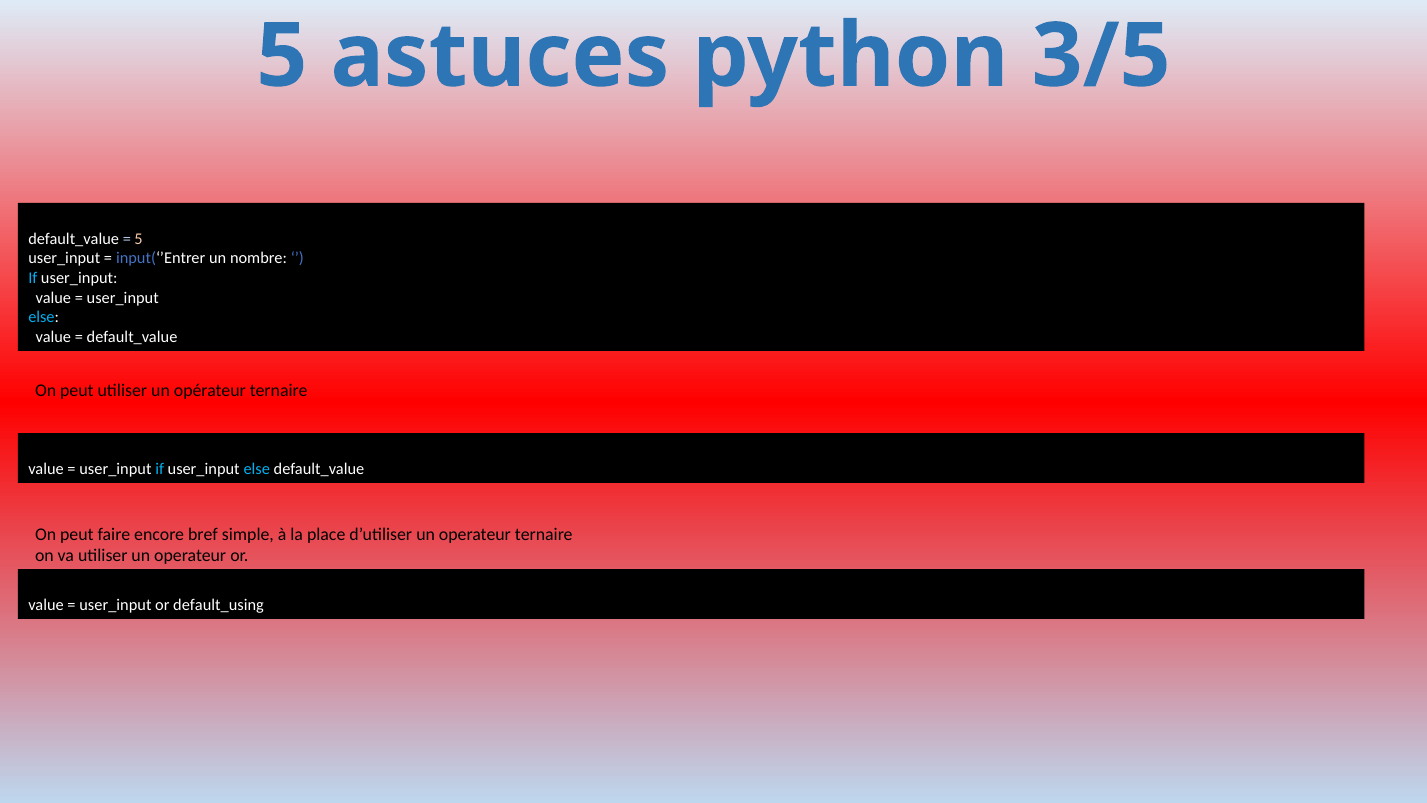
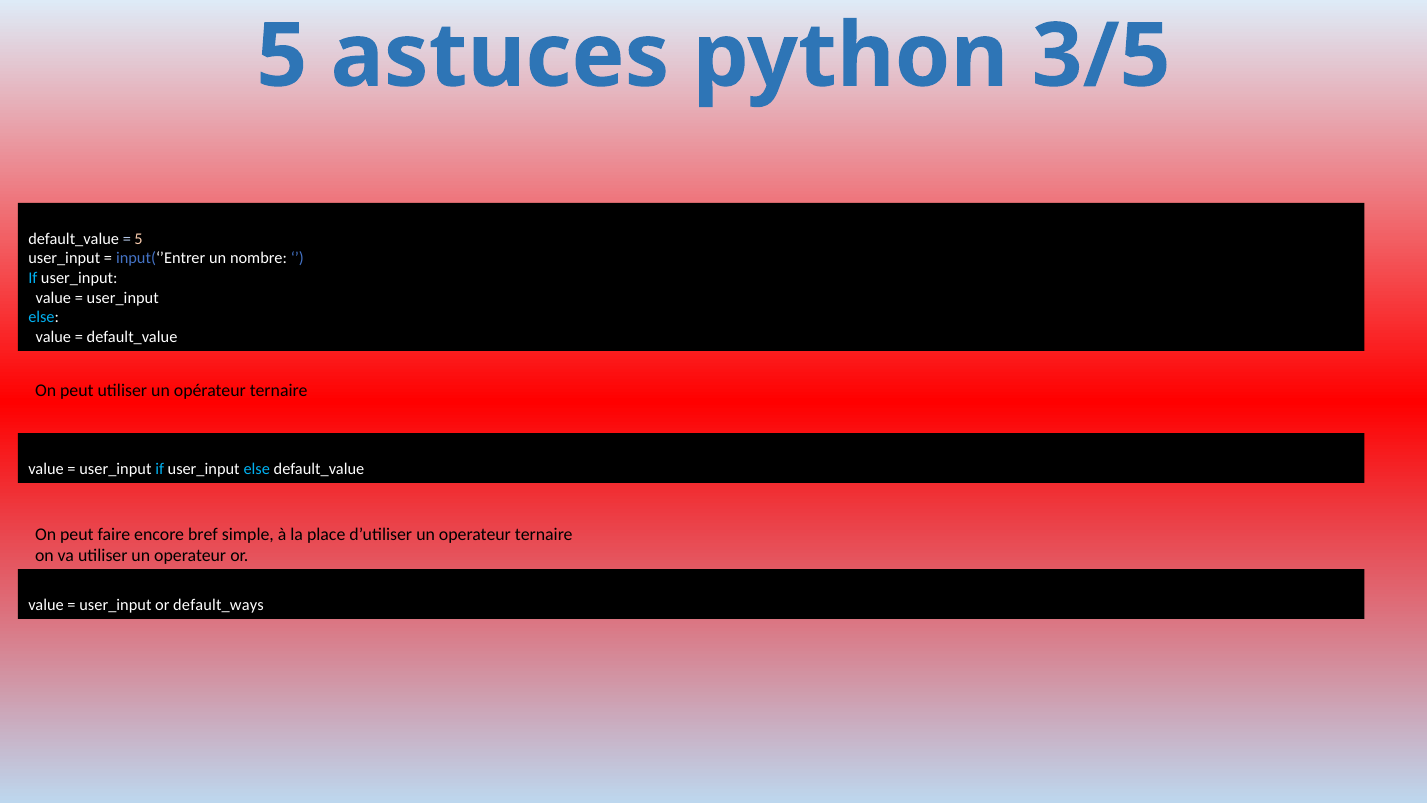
default_using: default_using -> default_ways (218, 605)
